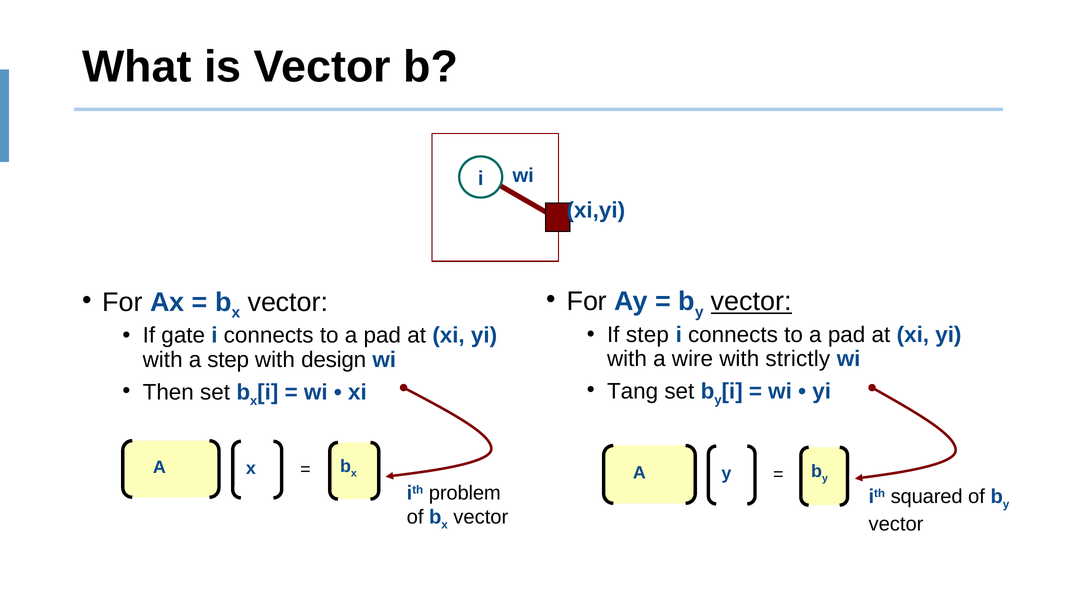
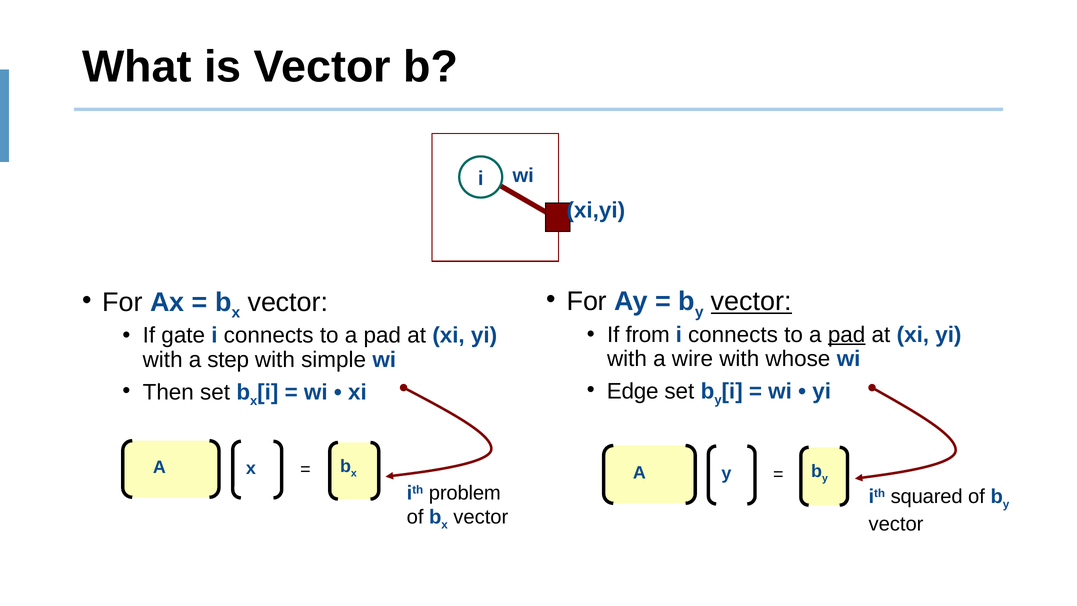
If step: step -> from (648, 335)
pad underline: none -> present (847, 335)
strictly: strictly -> whose (798, 359)
design: design -> simple (334, 360)
Tang: Tang -> Edge (633, 391)
